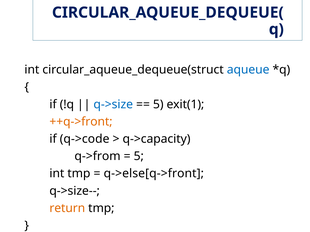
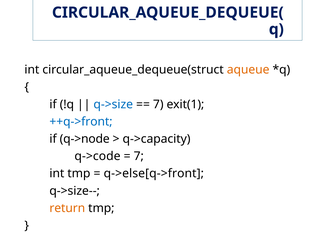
aqueue colour: blue -> orange (248, 70)
5: 5 -> 7 (158, 105)
++q->front colour: orange -> blue (81, 122)
q->code: q->code -> q->node (85, 139)
q->from: q->from -> q->code (97, 157)
5: 5 -> 7 (139, 157)
